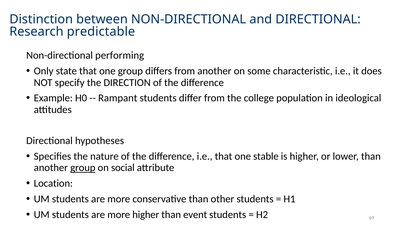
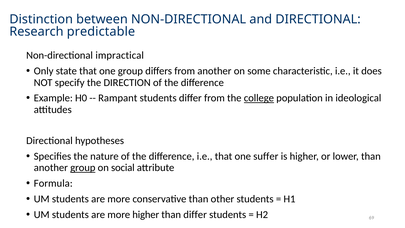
performing: performing -> impractical (120, 55)
college underline: none -> present (259, 98)
stable: stable -> suffer (266, 156)
Location: Location -> Formula (53, 183)
than event: event -> differ (195, 214)
